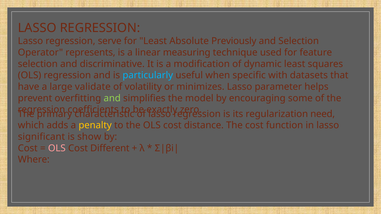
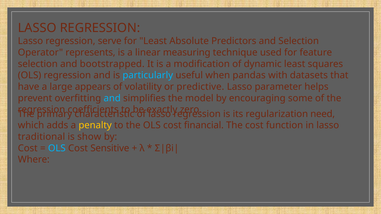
Previously: Previously -> Predictors (234, 41)
discriminative: discriminative -> bootstrapped (112, 64)
specific: specific -> pandas (249, 75)
validate: validate -> appears (93, 87)
minimizes: minimizes -> predictive (200, 87)
and colour: light green -> light blue (112, 98)
distance: distance -> financial (204, 126)
significant: significant -> traditional (41, 137)
OLS colour: pink -> light blue (57, 148)
Different: Different -> Sensitive (110, 148)
